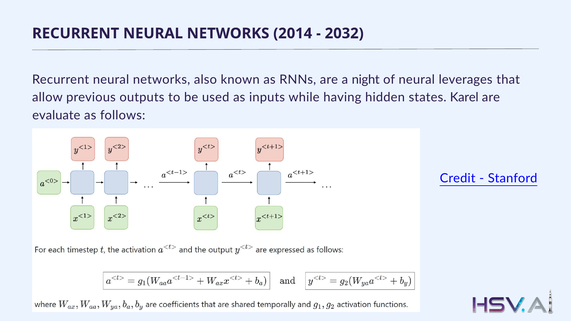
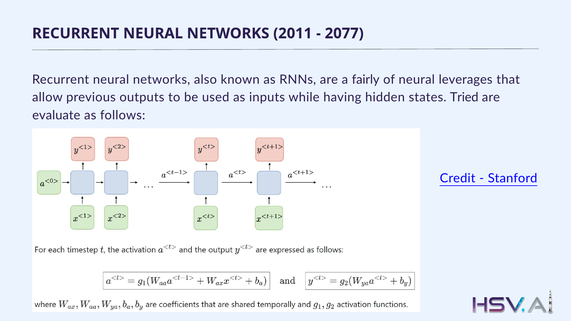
2014: 2014 -> 2011 (293, 33)
2032: 2032 -> 2077 (344, 33)
night: night -> fairly (366, 80)
Karel: Karel -> Tried (464, 98)
